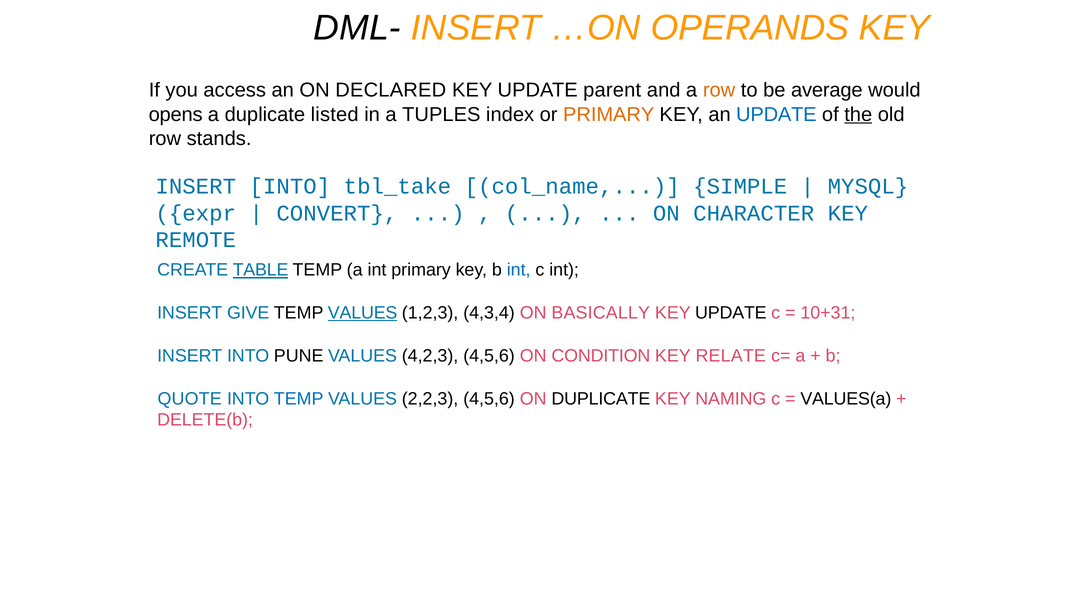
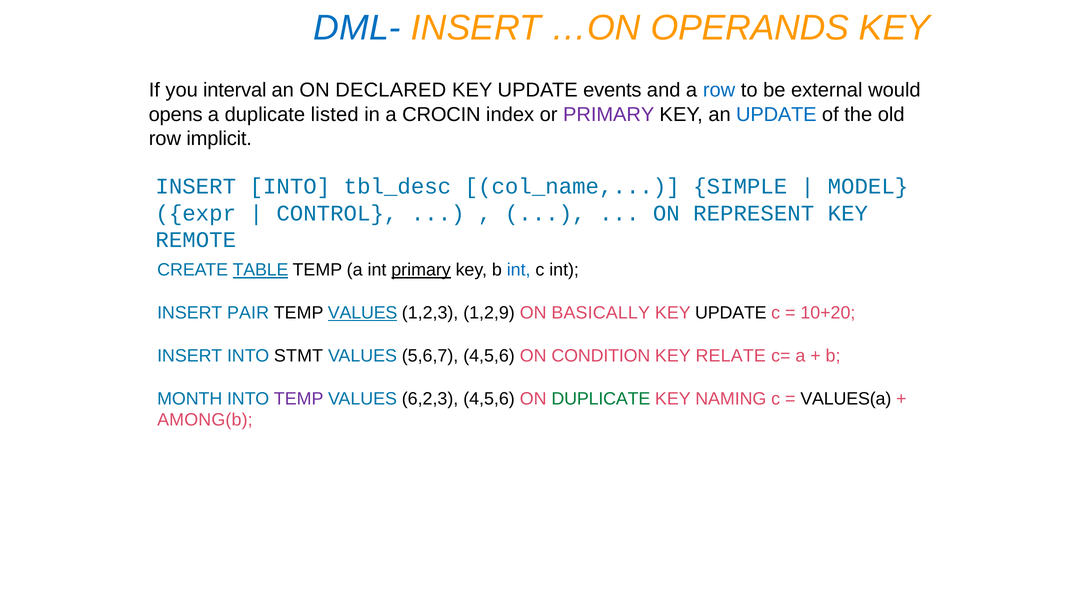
DML- colour: black -> blue (357, 28)
access: access -> interval (235, 90)
parent: parent -> events (612, 90)
row colour: orange -> blue (719, 90)
average: average -> external (827, 90)
TUPLES: TUPLES -> CROCIN (441, 115)
PRIMARY colour: orange -> purple (609, 115)
the underline: present -> none (858, 115)
stands: stands -> implicit (219, 139)
tbl_take: tbl_take -> tbl_desc (397, 187)
MYSQL: MYSQL -> MODEL (868, 187)
CONVERT: CONVERT -> CONTROL (337, 213)
CHARACTER: CHARACTER -> REPRESENT (754, 213)
primary underline: none -> present (421, 270)
GIVE: GIVE -> PAIR (248, 313)
4,3,4: 4,3,4 -> 1,2,9 (489, 313)
10+31: 10+31 -> 10+20 (828, 313)
PUNE: PUNE -> STMT (299, 356)
4,2,3: 4,2,3 -> 5,6,7 (430, 356)
QUOTE: QUOTE -> MONTH (190, 399)
TEMP colour: blue -> purple (299, 399)
2,2,3: 2,2,3 -> 6,2,3 (430, 399)
DUPLICATE colour: black -> green (601, 399)
DELETE(b: DELETE(b -> AMONG(b (205, 420)
